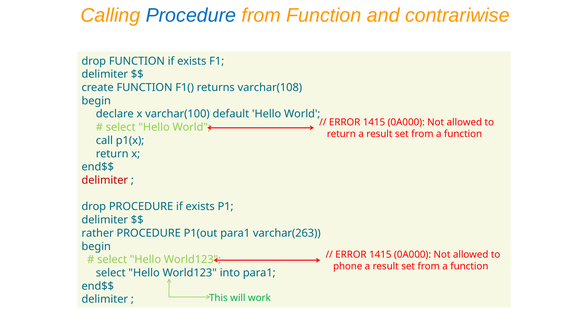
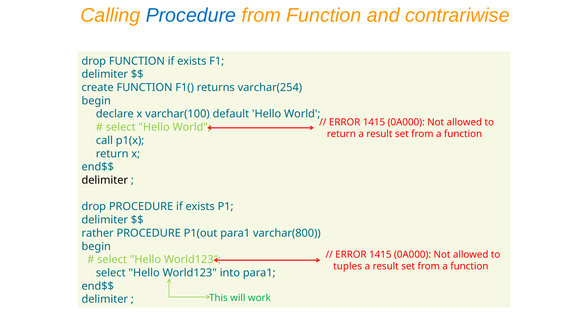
varchar(108: varchar(108 -> varchar(254 (270, 87)
delimiter colour: red -> black (105, 180)
varchar(263: varchar(263 -> varchar(800 (287, 233)
phone: phone -> tuples (348, 266)
